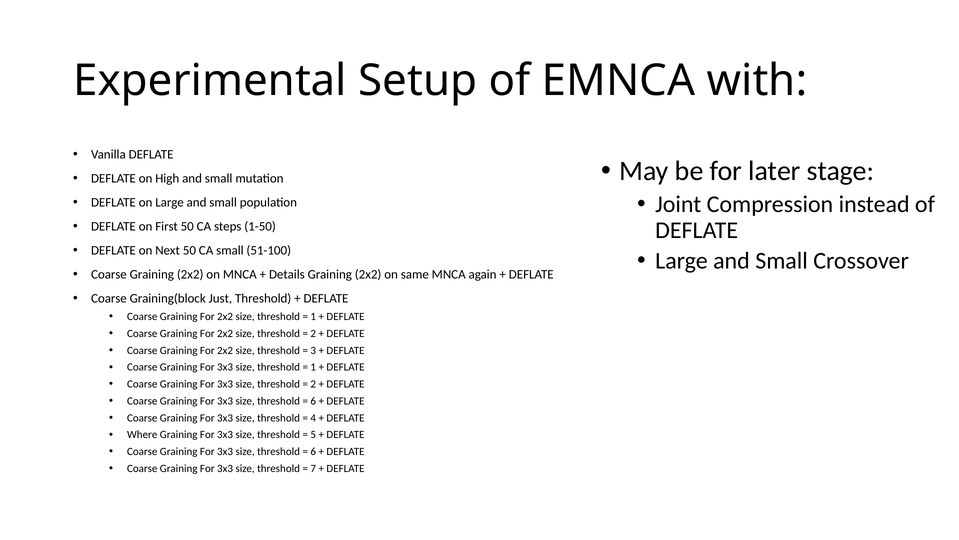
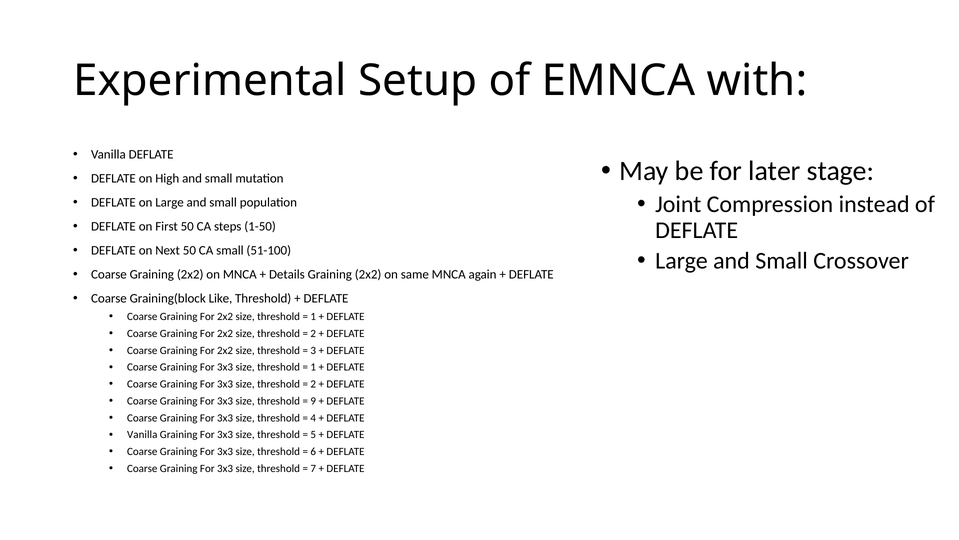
Just: Just -> Like (220, 298)
6: 6 -> 9 (313, 401)
Where: Where -> Vanilla (142, 434)
